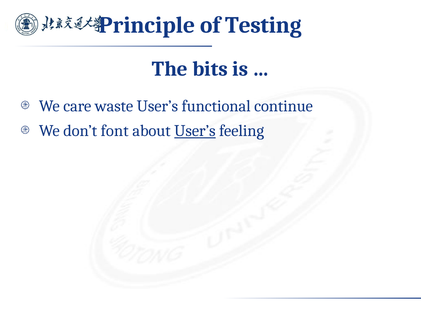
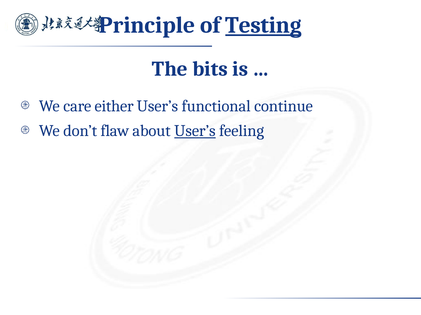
Testing underline: none -> present (263, 25)
waste: waste -> either (114, 106)
font: font -> flaw (115, 131)
